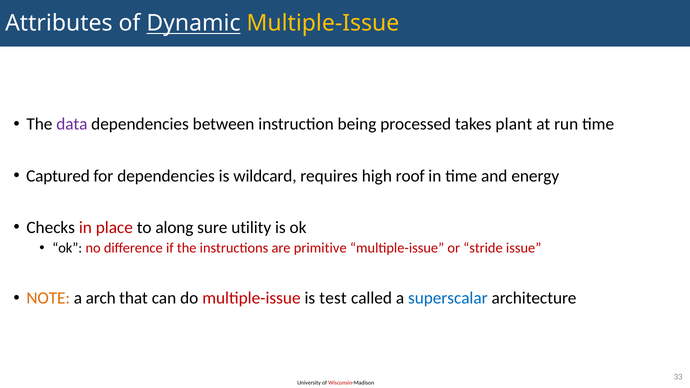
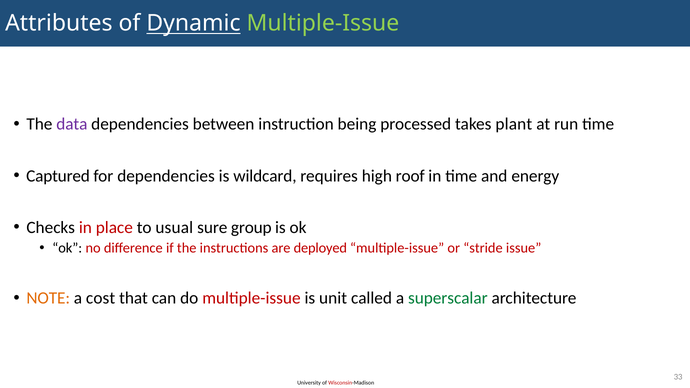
Multiple-Issue colour: yellow -> light green (323, 23)
along: along -> usual (174, 228)
utility: utility -> group (251, 228)
primitive: primitive -> deployed (320, 248)
arch: arch -> cost (101, 298)
test: test -> unit (333, 298)
superscalar colour: blue -> green (448, 298)
